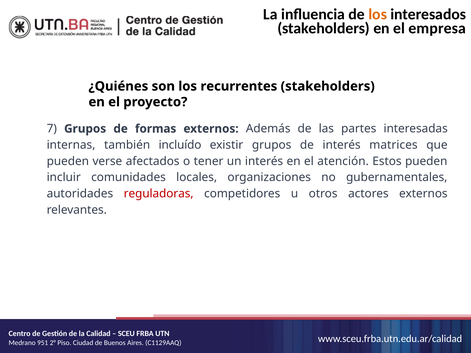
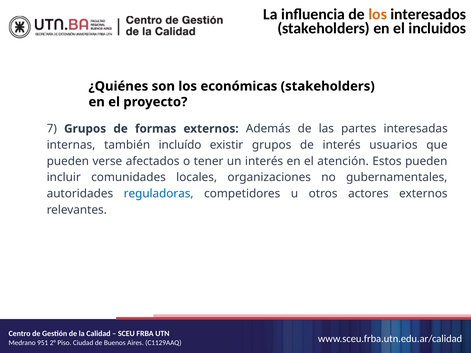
empresa: empresa -> incluidos (437, 28)
recurrentes: recurrentes -> económicas (239, 86)
matrices: matrices -> usuarios (393, 145)
reguladoras colour: red -> blue (159, 194)
